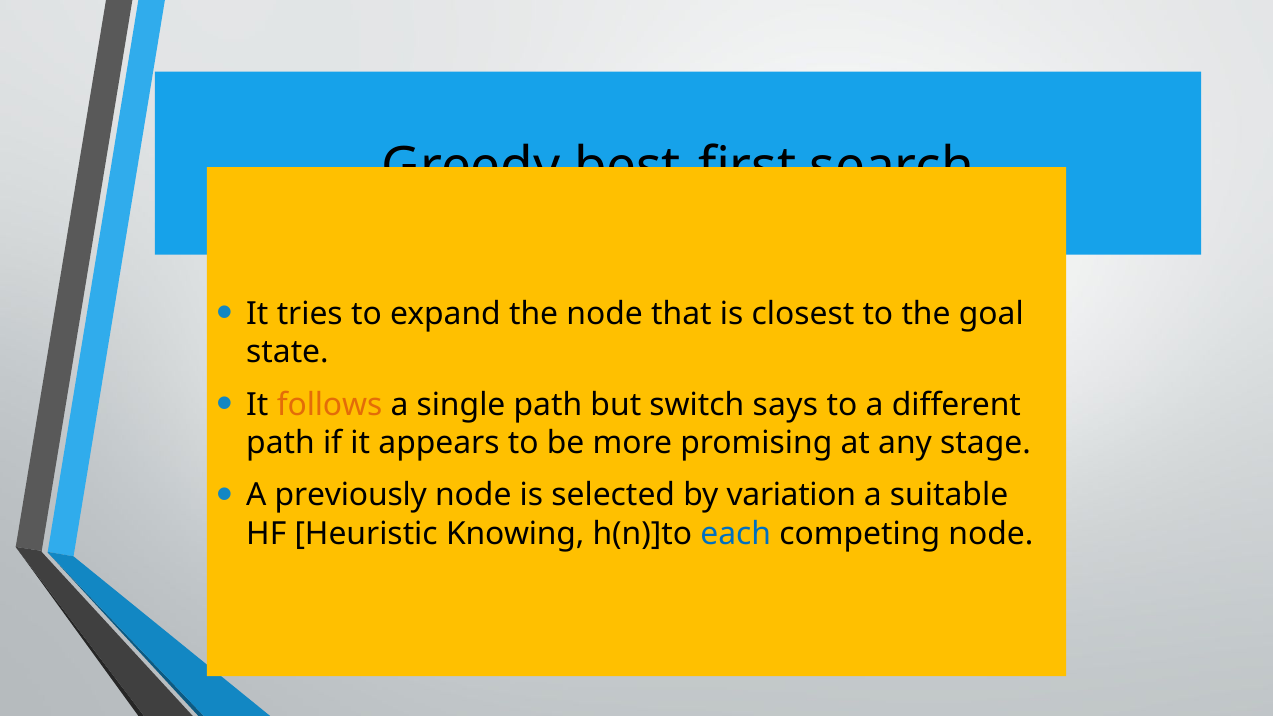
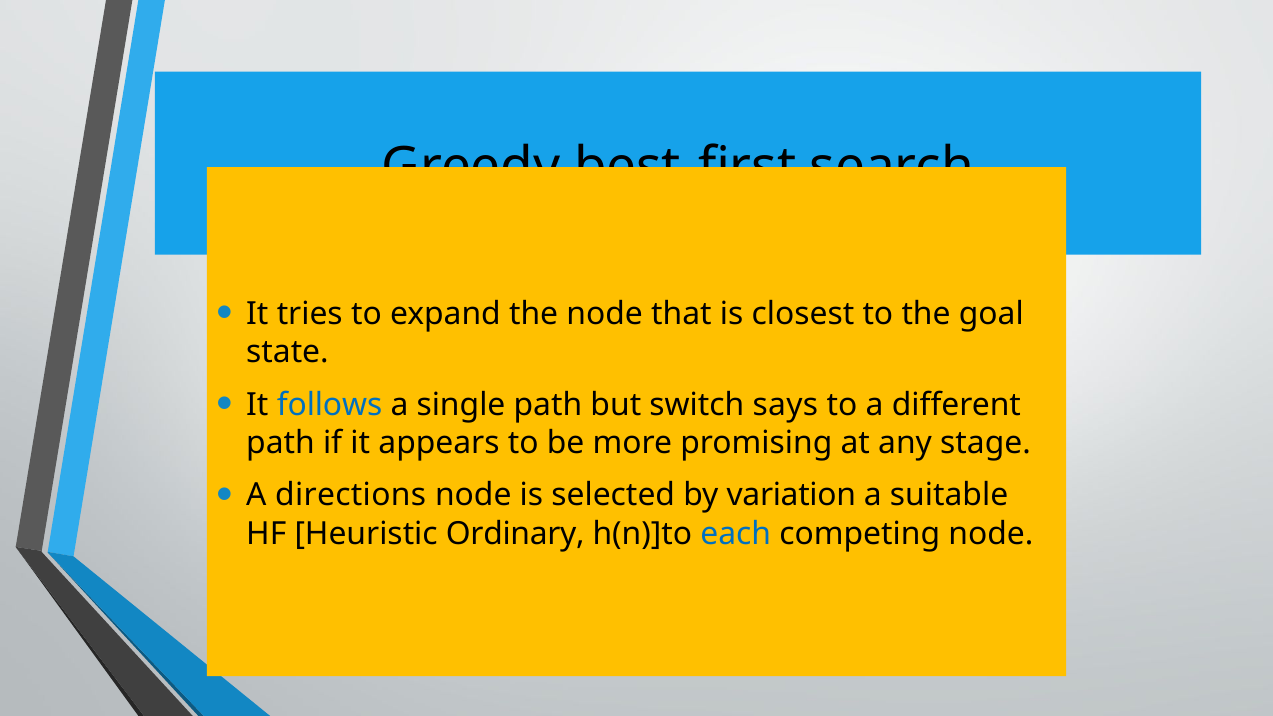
follows colour: orange -> blue (330, 405)
previously: previously -> directions (351, 496)
Knowing: Knowing -> Ordinary (515, 534)
